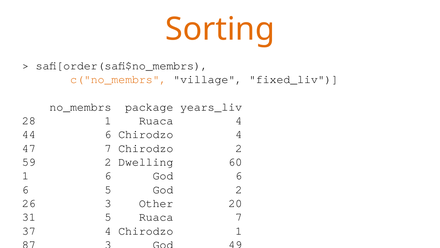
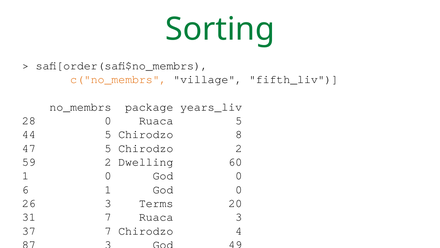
Sorting colour: orange -> green (220, 29)
fixed_liv: fixed_liv -> fifth_liv (294, 79)
28 1: 1 -> 0 (108, 120)
Ruaca 4: 4 -> 5 (239, 120)
44 6: 6 -> 5 (108, 134)
Chirodzo 4: 4 -> 8 (239, 134)
47 7: 7 -> 5 (108, 148)
1 6: 6 -> 0 (108, 176)
6: 6 -> 0 (239, 176)
6 5: 5 -> 1 (108, 189)
2: 2 -> 0 (239, 189)
Other: Other -> Terms (156, 203)
31 5: 5 -> 7 (108, 217)
Ruaca 7: 7 -> 3 (239, 217)
37 4: 4 -> 7 (108, 231)
Chirodzo 1: 1 -> 4 (239, 231)
